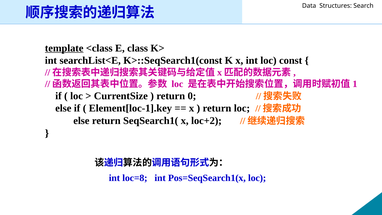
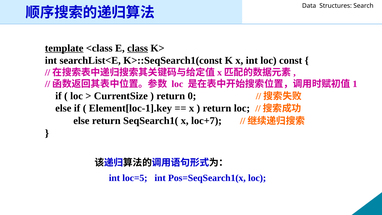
class underline: none -> present (138, 48)
loc+2: loc+2 -> loc+7 (206, 121)
loc=8: loc=8 -> loc=5 (135, 178)
